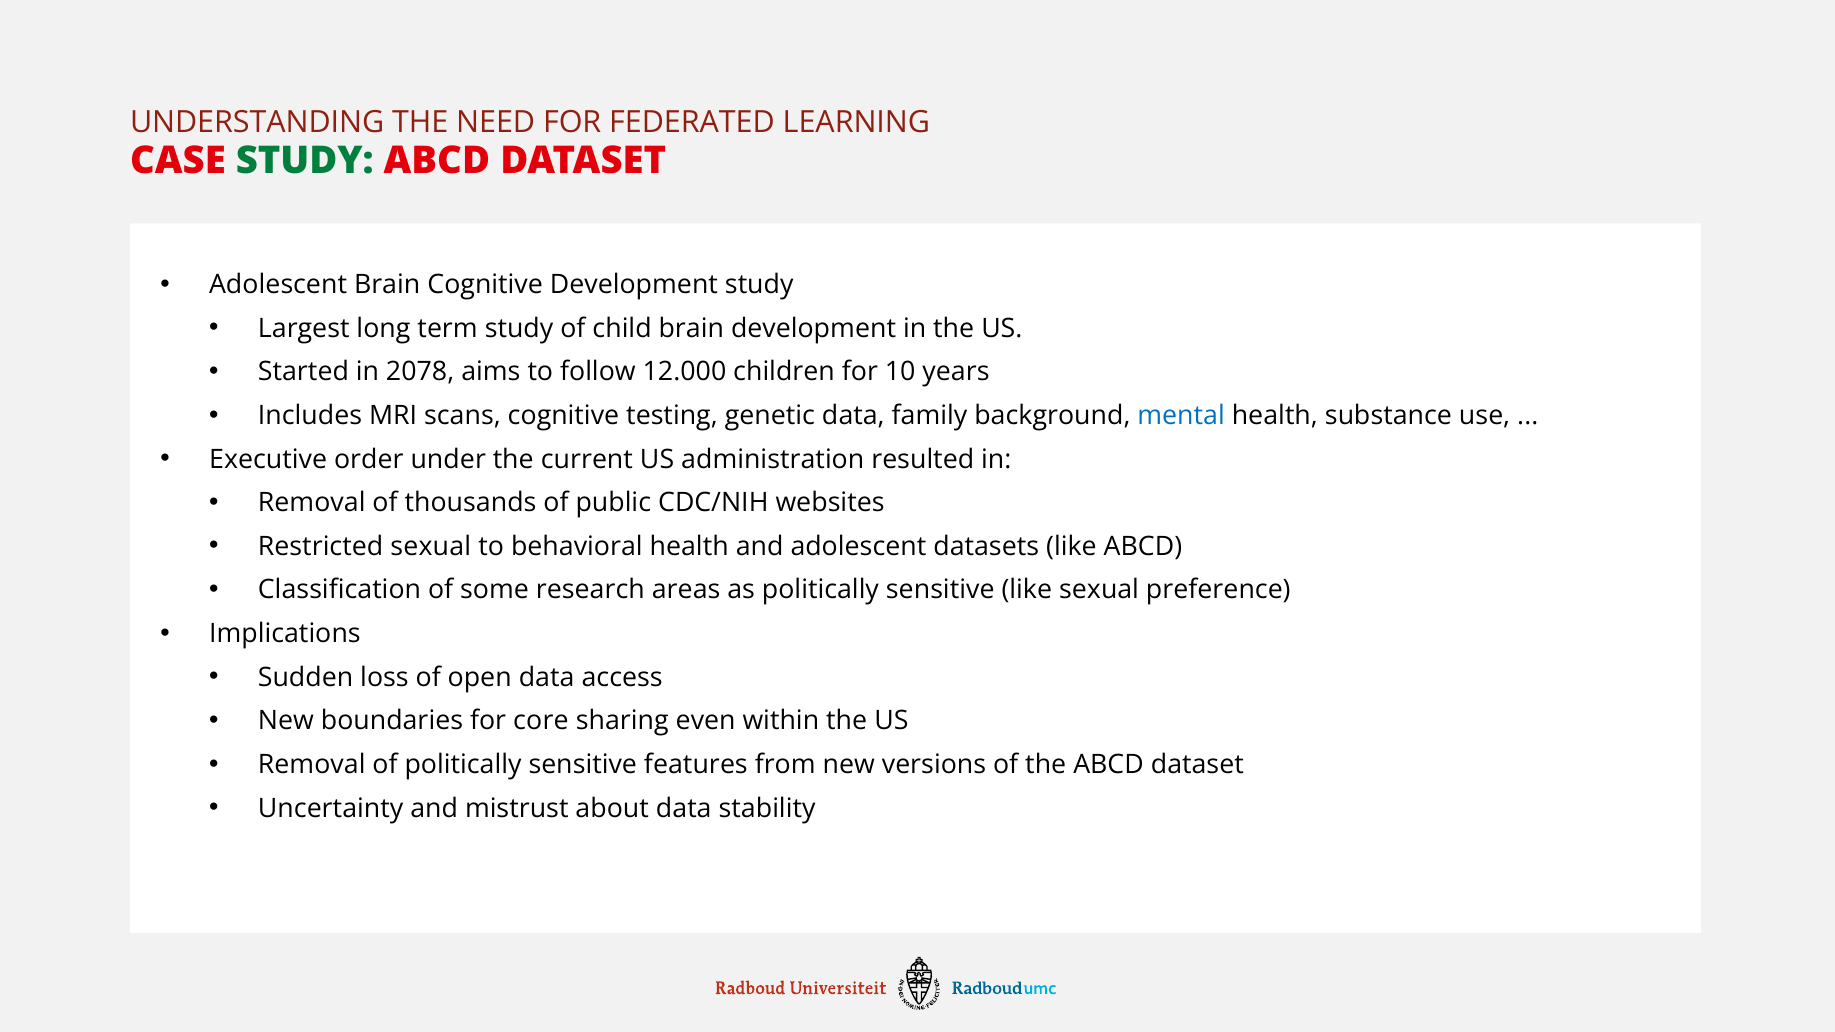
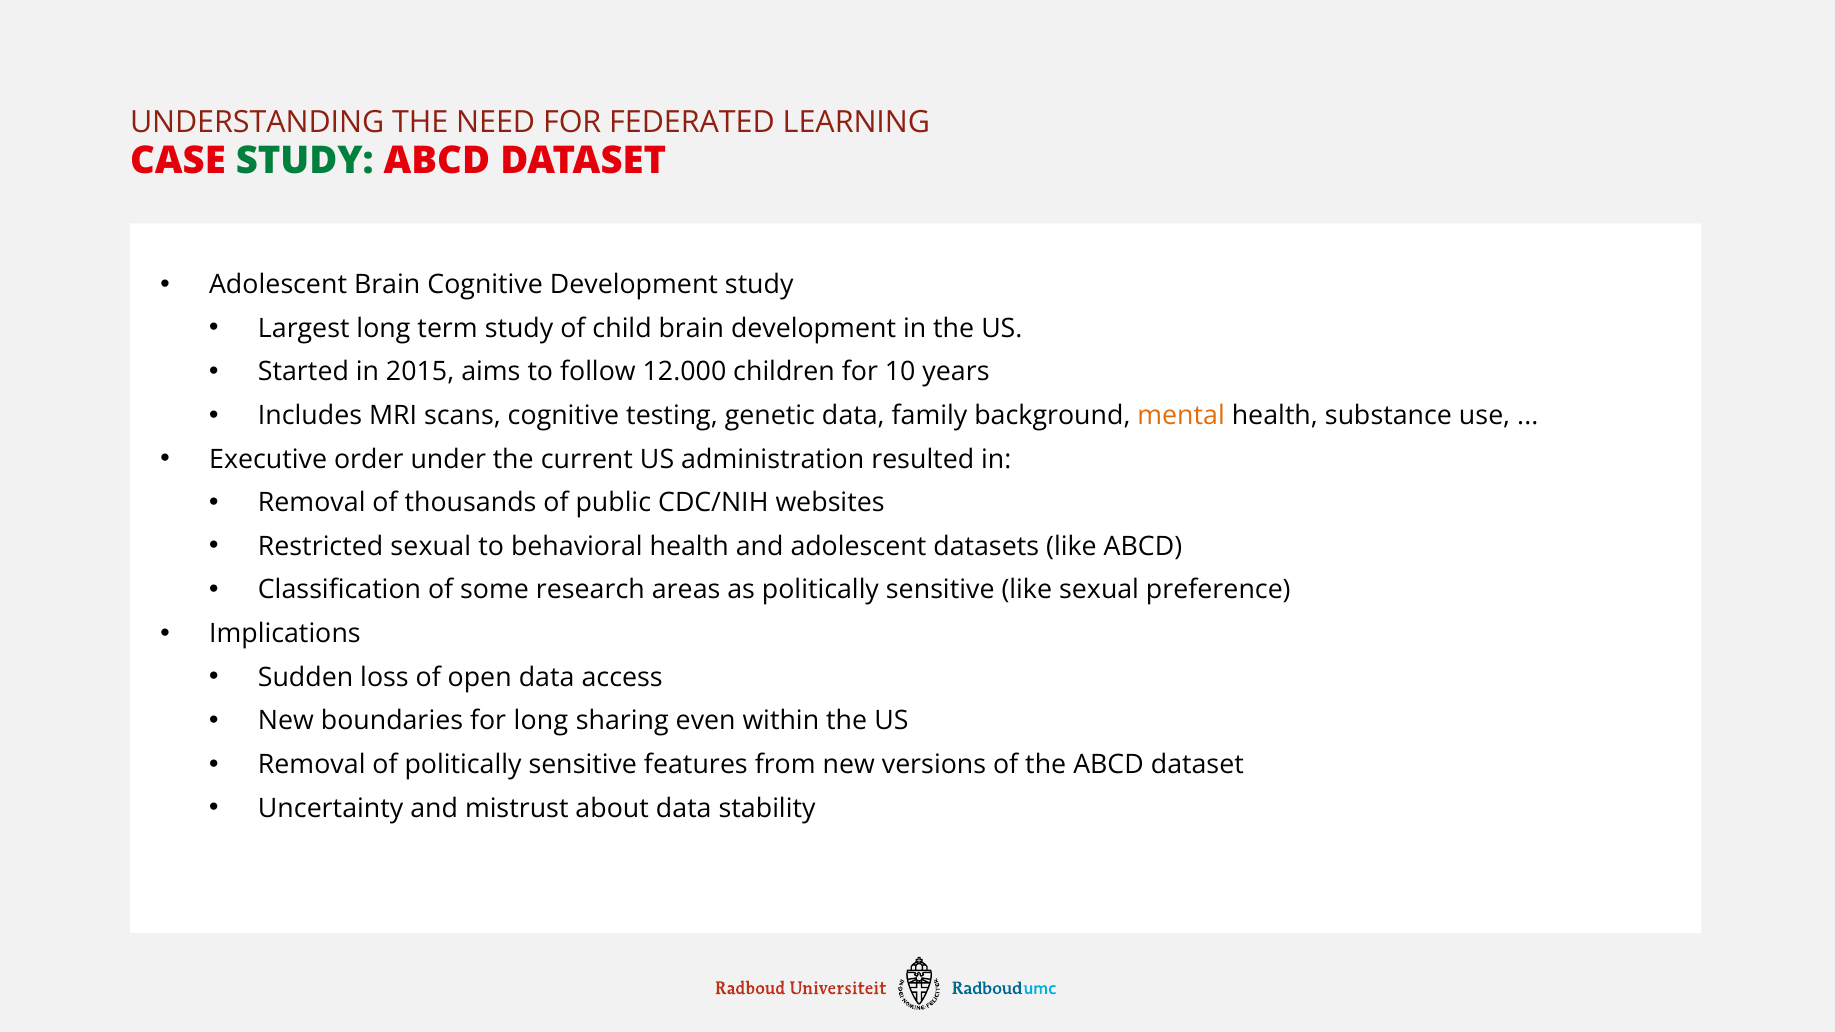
2078: 2078 -> 2015 (420, 372)
mental colour: blue -> orange (1181, 416)
for core: core -> long (541, 721)
